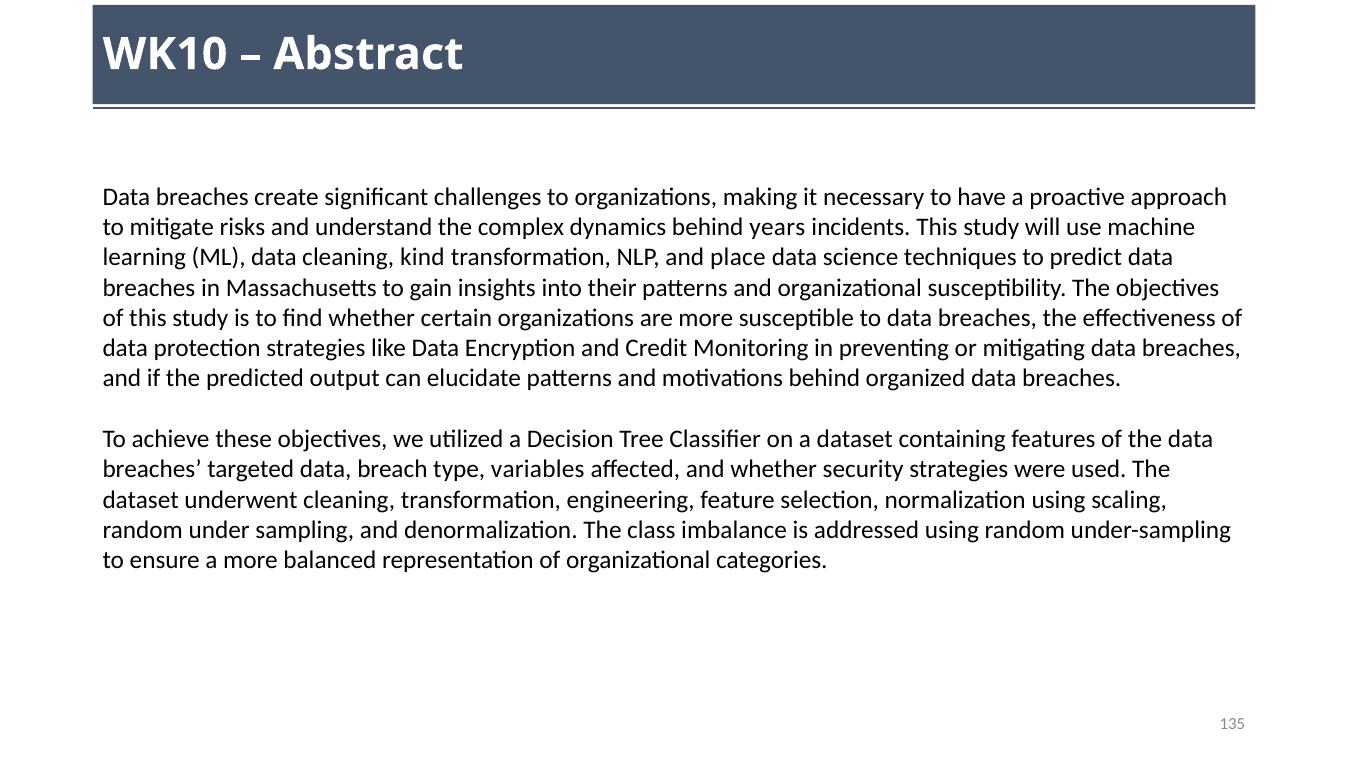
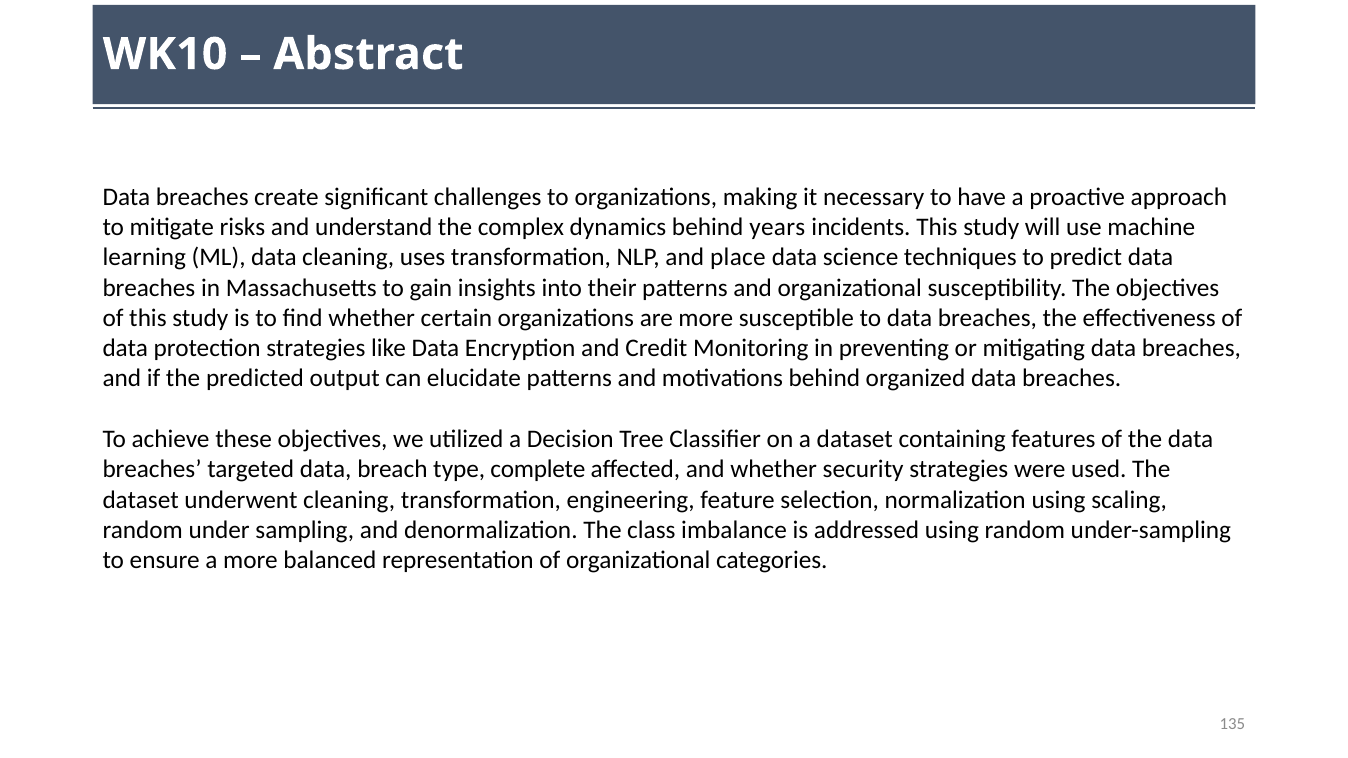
kind: kind -> uses (423, 257)
variables: variables -> complete (538, 470)
